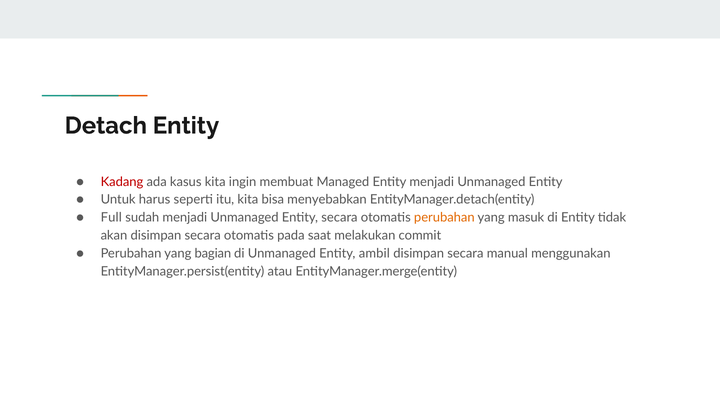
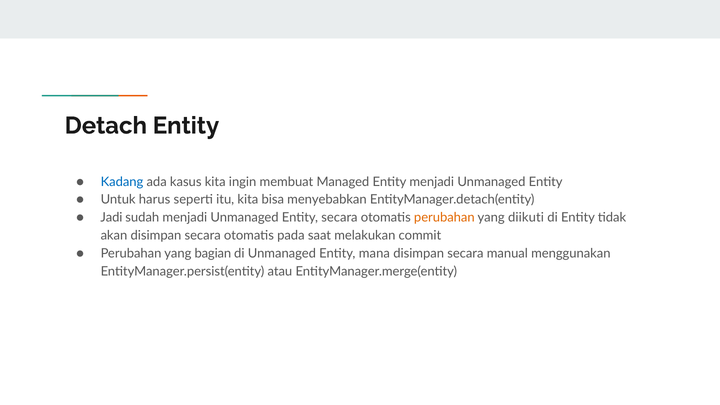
Kadang colour: red -> blue (122, 182)
Full: Full -> Jadi (111, 218)
masuk: masuk -> diikuti (526, 218)
ambil: ambil -> mana (374, 253)
